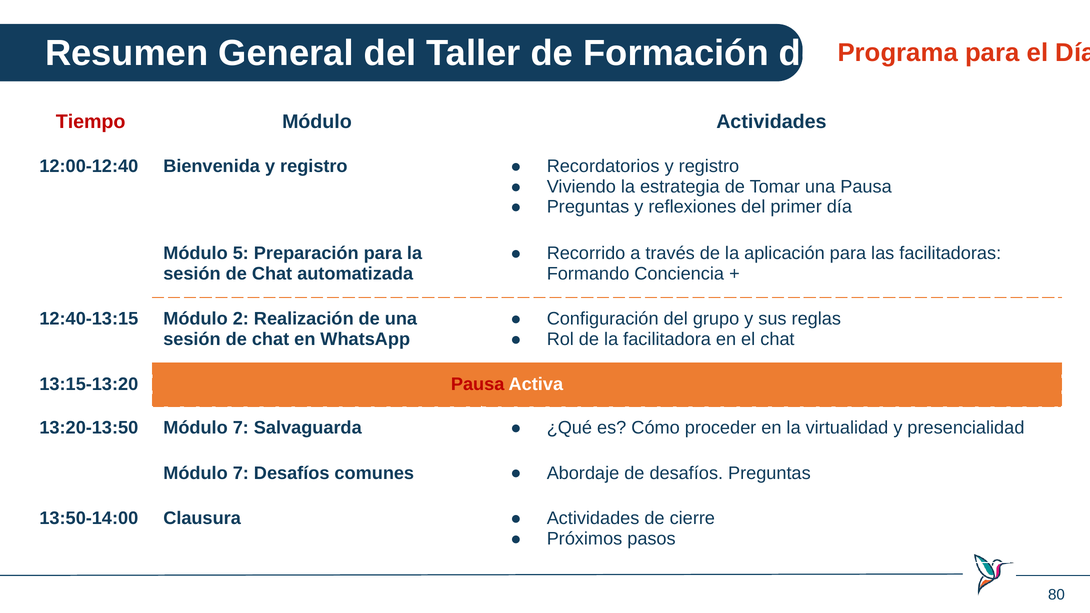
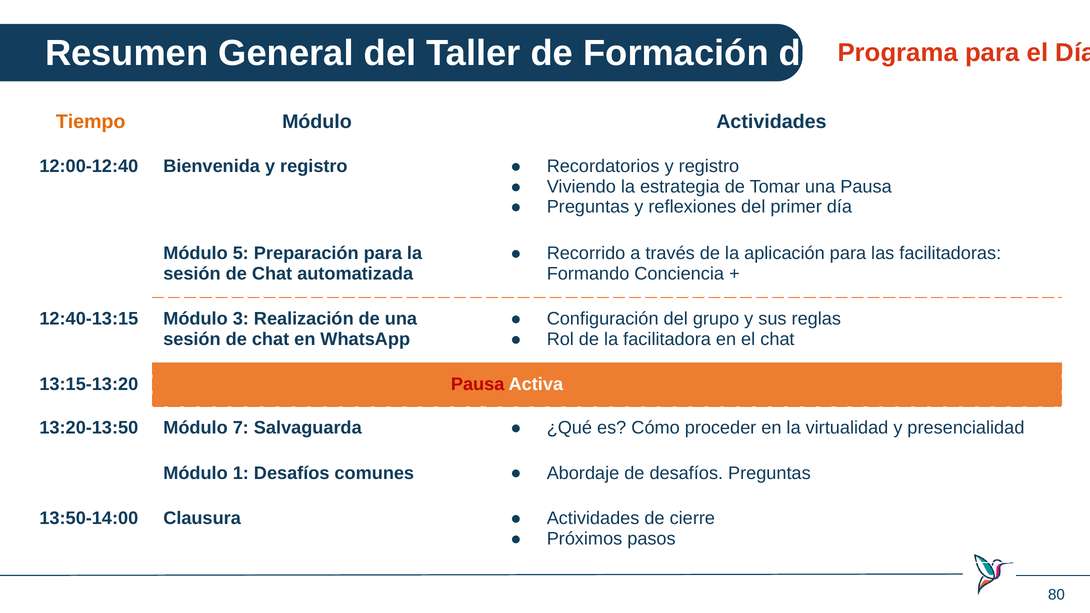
Tiempo colour: red -> orange (91, 122)
Módulo 2: 2 -> 3 (241, 319)
7: 7 -> 1 (241, 473)
